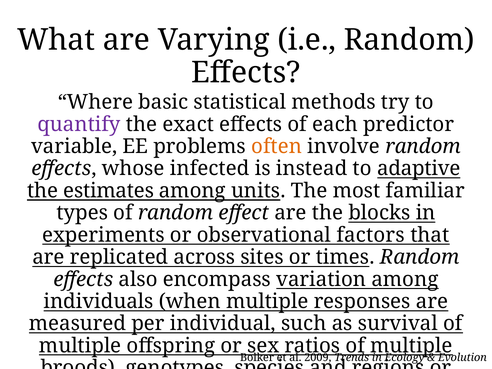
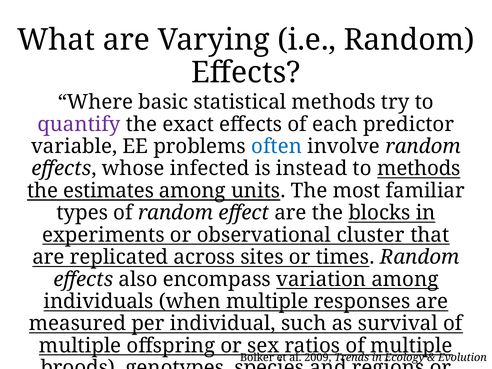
often colour: orange -> blue (277, 146)
to adaptive: adaptive -> methods (419, 169)
factors: factors -> cluster (371, 235)
